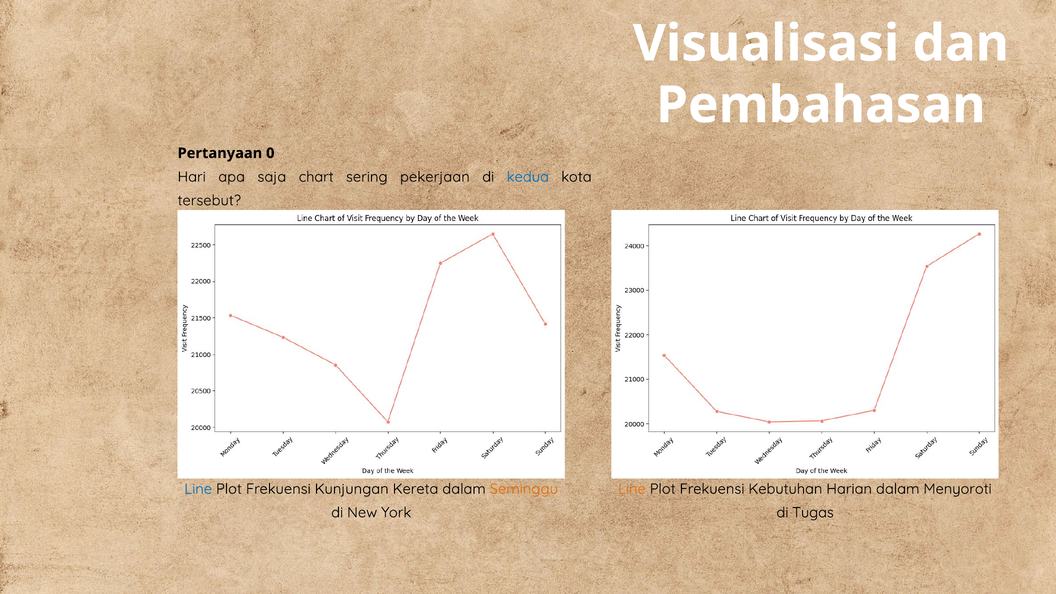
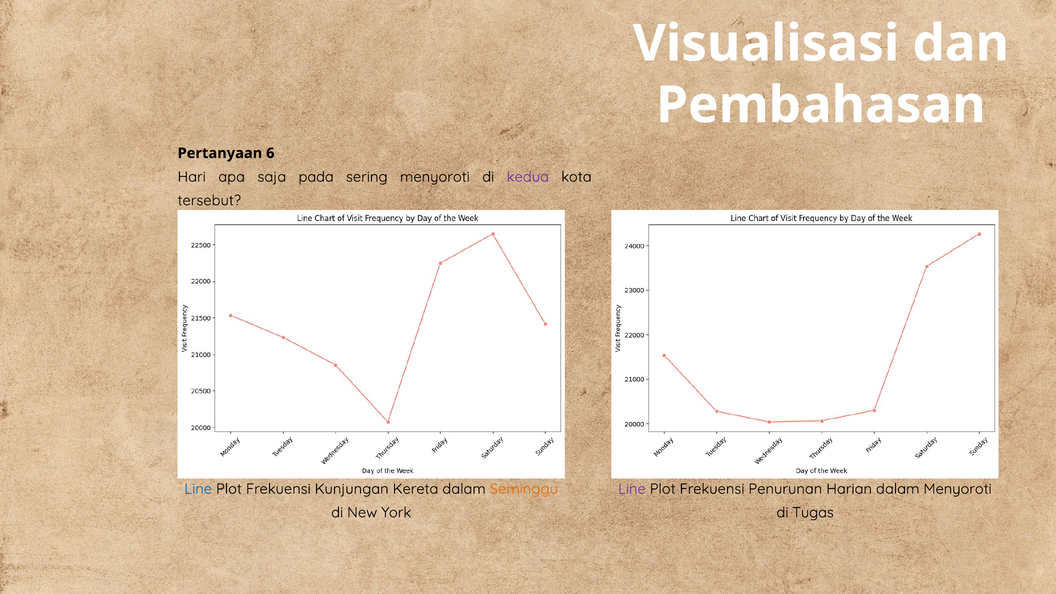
0: 0 -> 6 (270, 153)
chart: chart -> pada (316, 177)
sering pekerjaan: pekerjaan -> menyoroti (435, 177)
kedua colour: blue -> purple (528, 177)
Line colour: orange -> purple (632, 489)
Kebutuhan: Kebutuhan -> Penurunan (785, 489)
